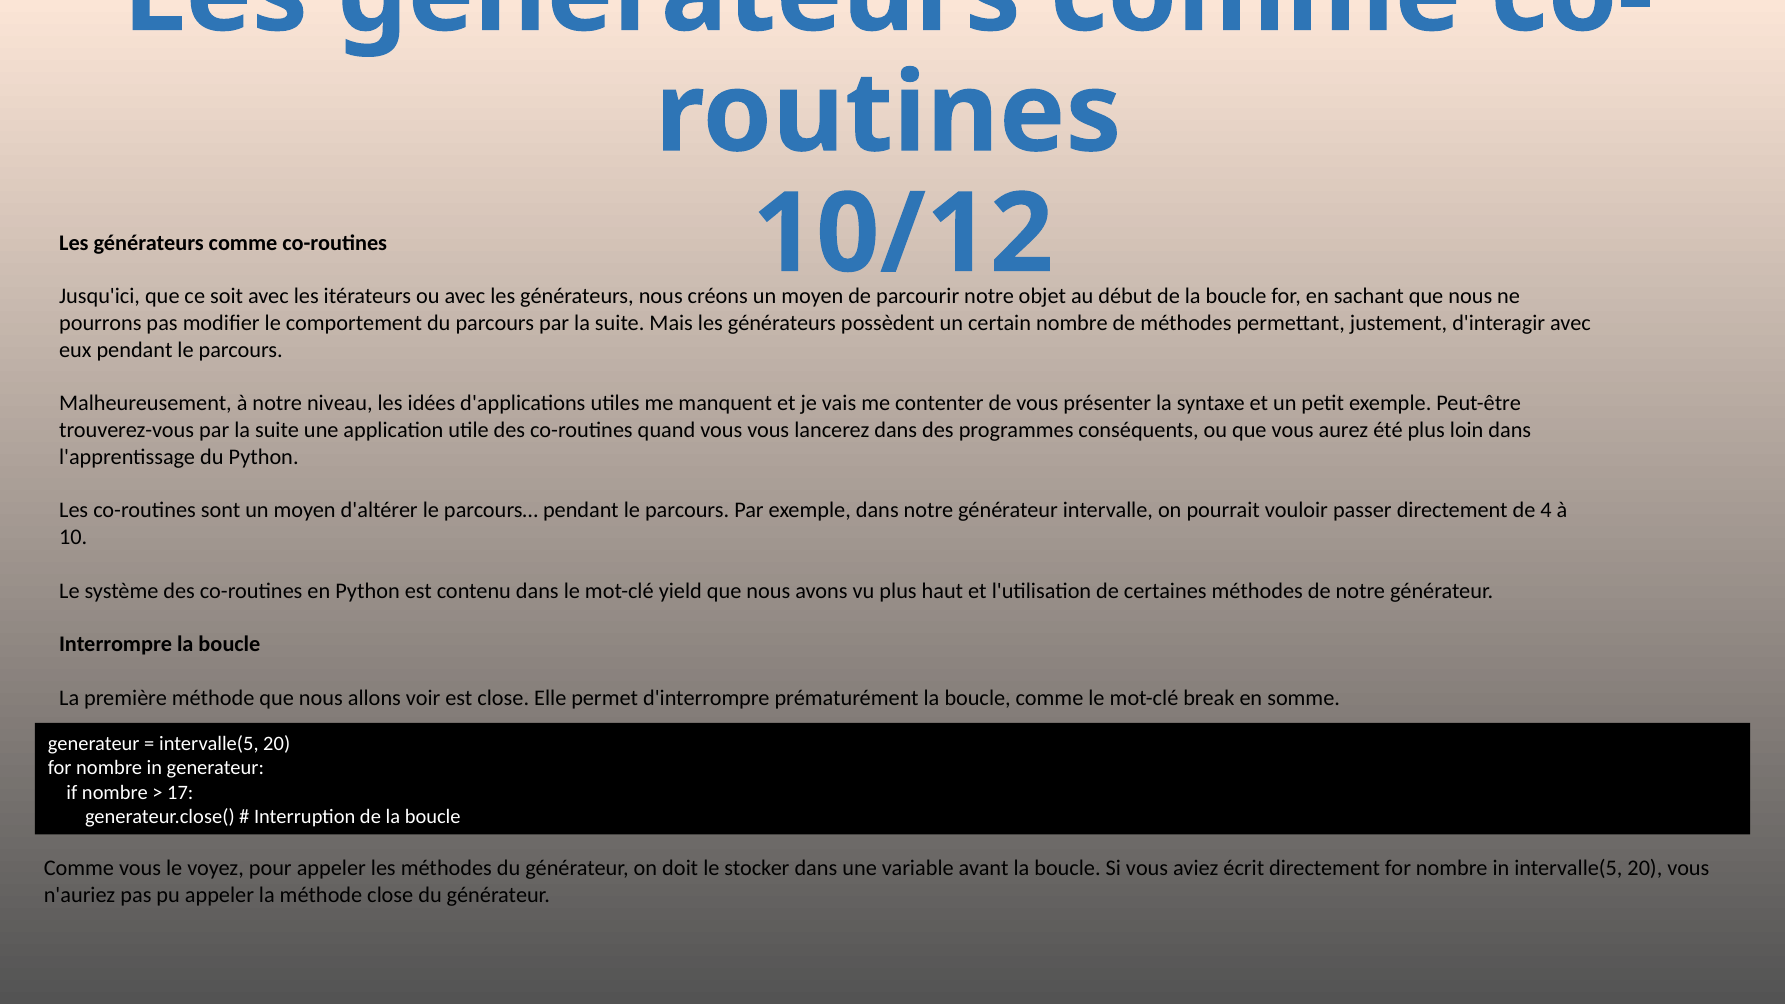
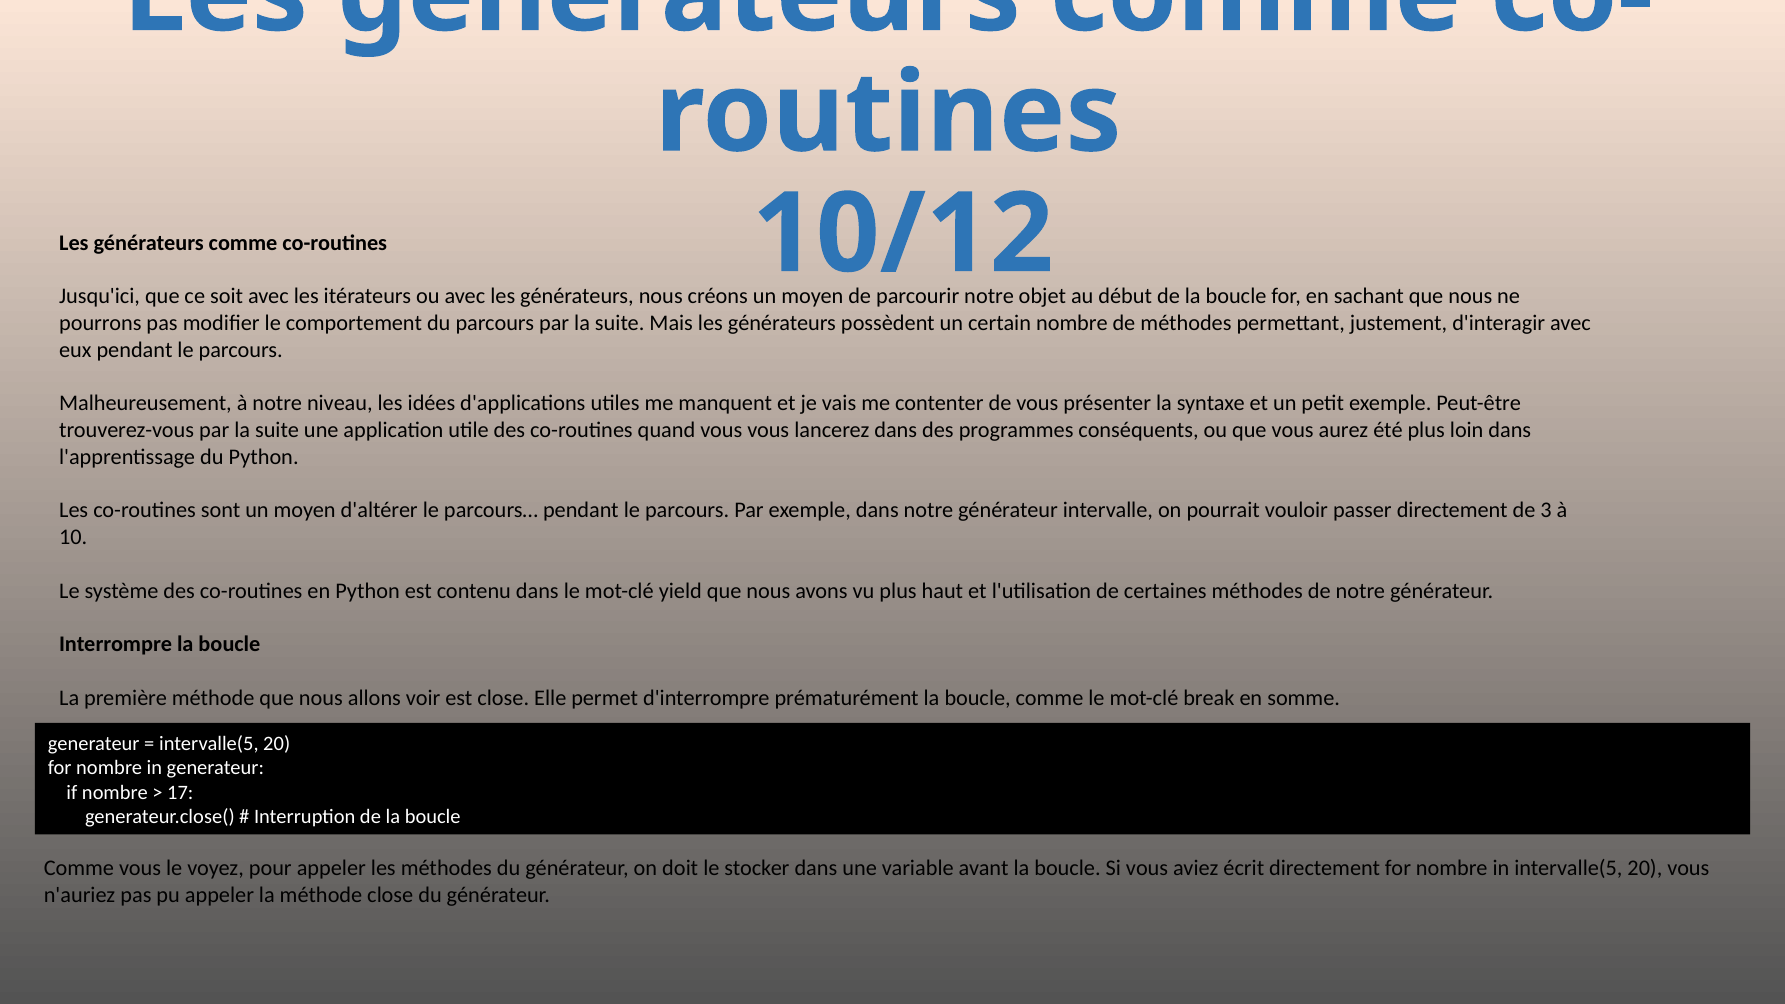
4: 4 -> 3 (1546, 510)
